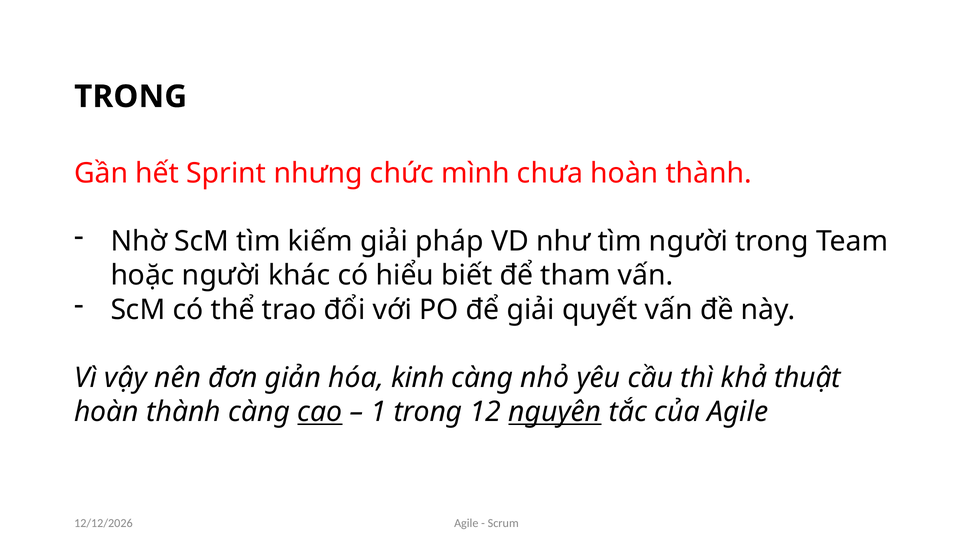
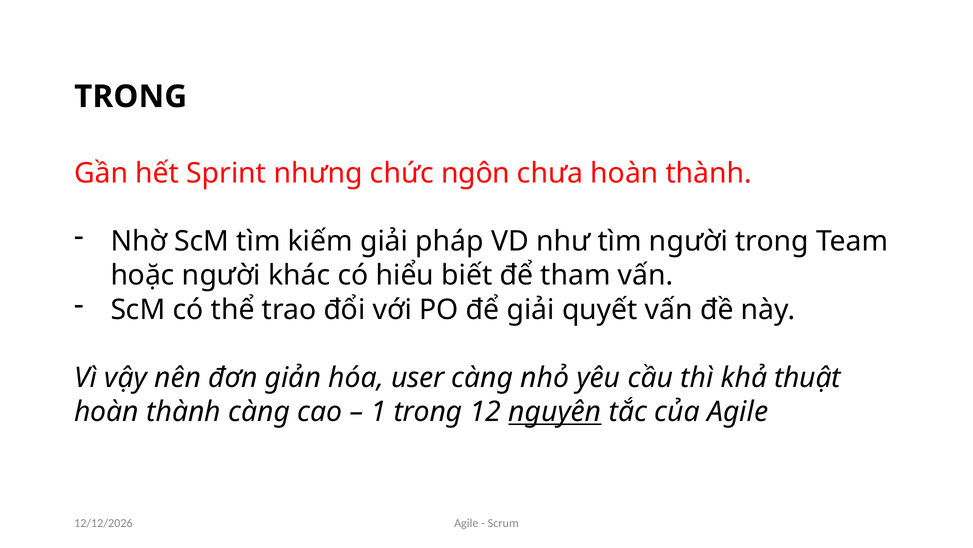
mình: mình -> ngôn (476, 173)
kinh: kinh -> user (418, 377)
cao underline: present -> none (320, 412)
